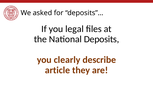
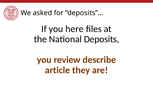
legal: legal -> here (74, 29)
clearly: clearly -> review (67, 60)
